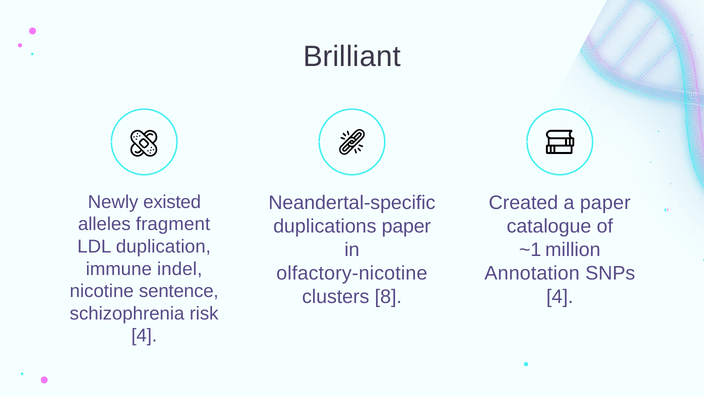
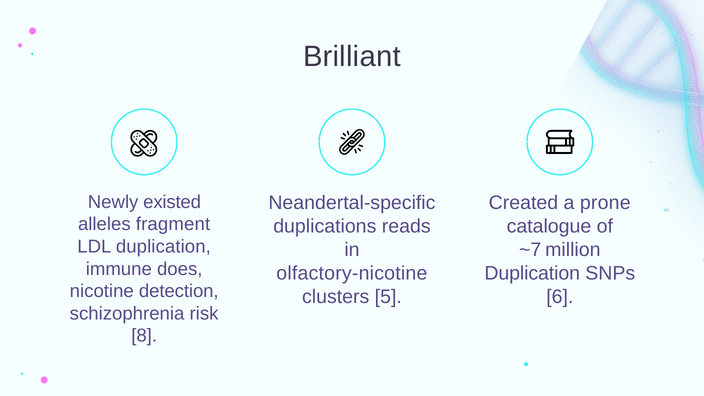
a paper: paper -> prone (605, 203)
duplications paper: paper -> reads (406, 226)
~1: ~1 -> ~7 (530, 250)
indel: indel -> does (180, 269)
Annotation: Annotation -> Duplication (532, 273)
sentence: sentence -> detection (179, 291)
8: 8 -> 5 (388, 297)
4: 4 -> 6 (560, 297)
4: 4 -> 8 (144, 336)
